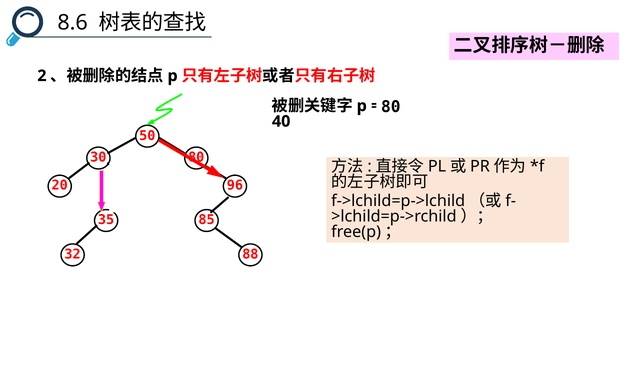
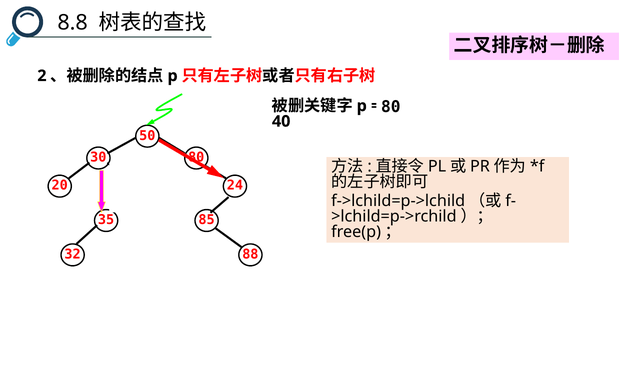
8.6: 8.6 -> 8.8 (73, 22)
96: 96 -> 24 (235, 186)
